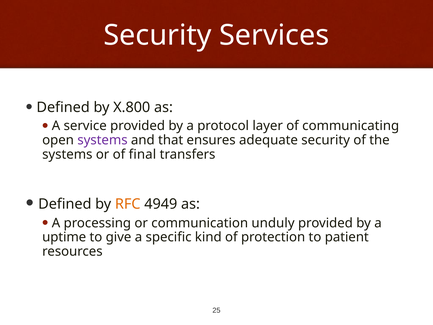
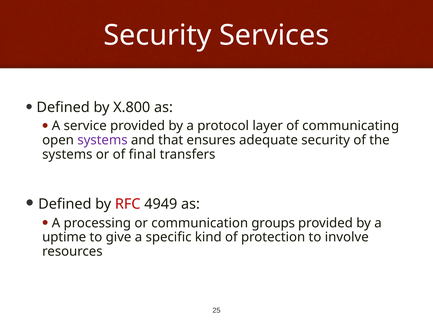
RFC colour: orange -> red (128, 204)
unduly: unduly -> groups (273, 223)
patient: patient -> involve (347, 237)
